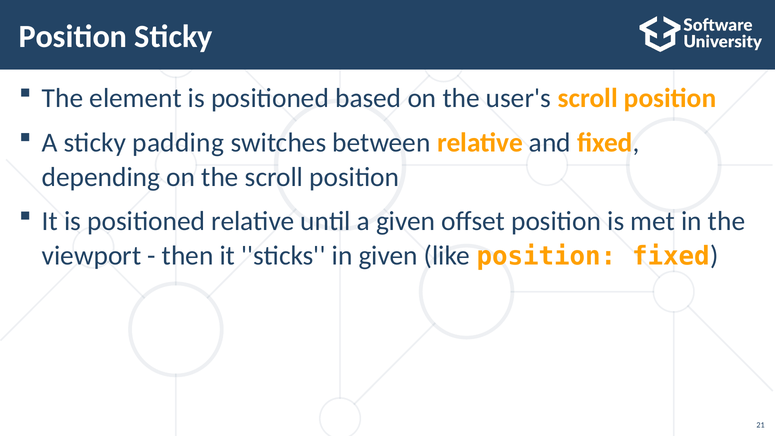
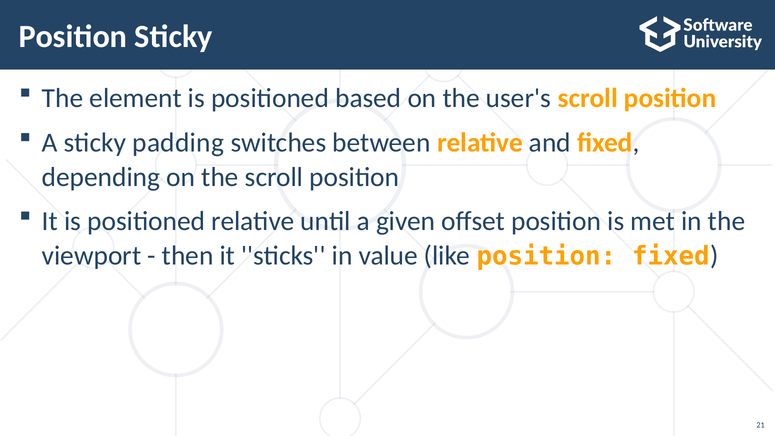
in given: given -> value (388, 256)
